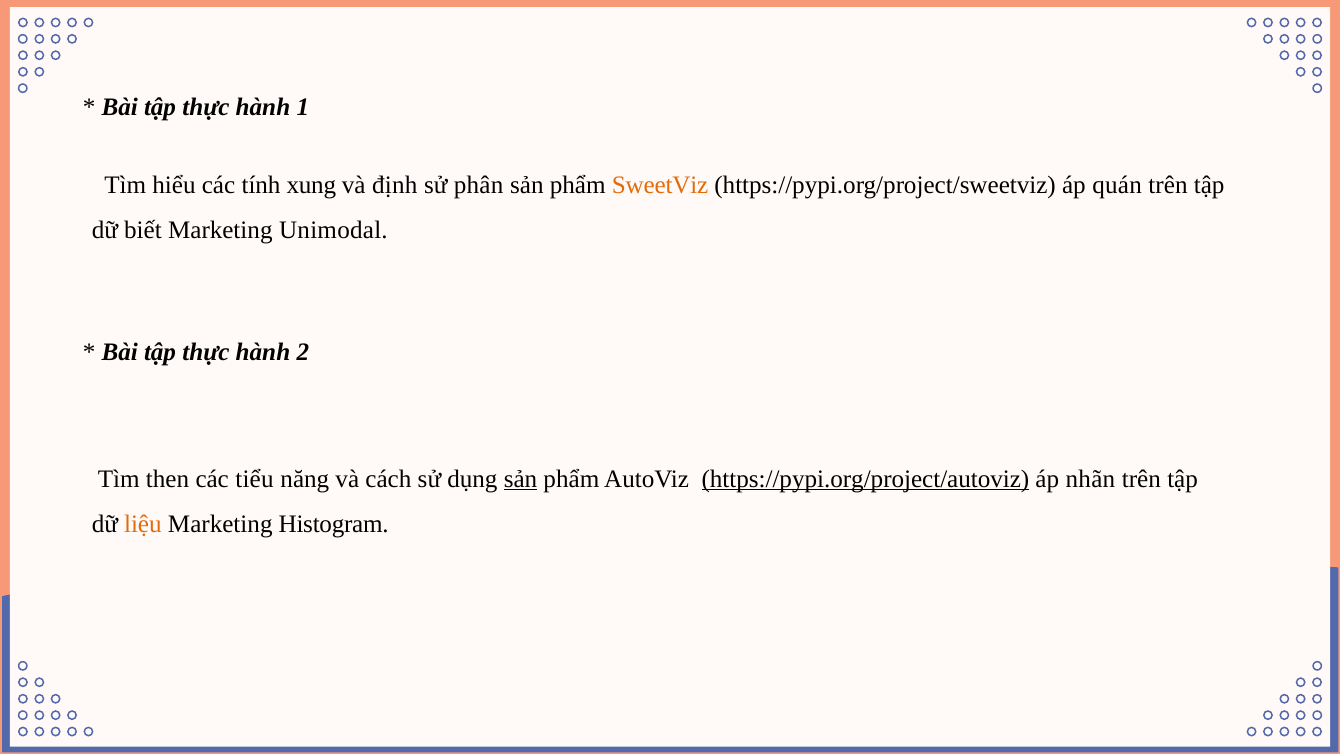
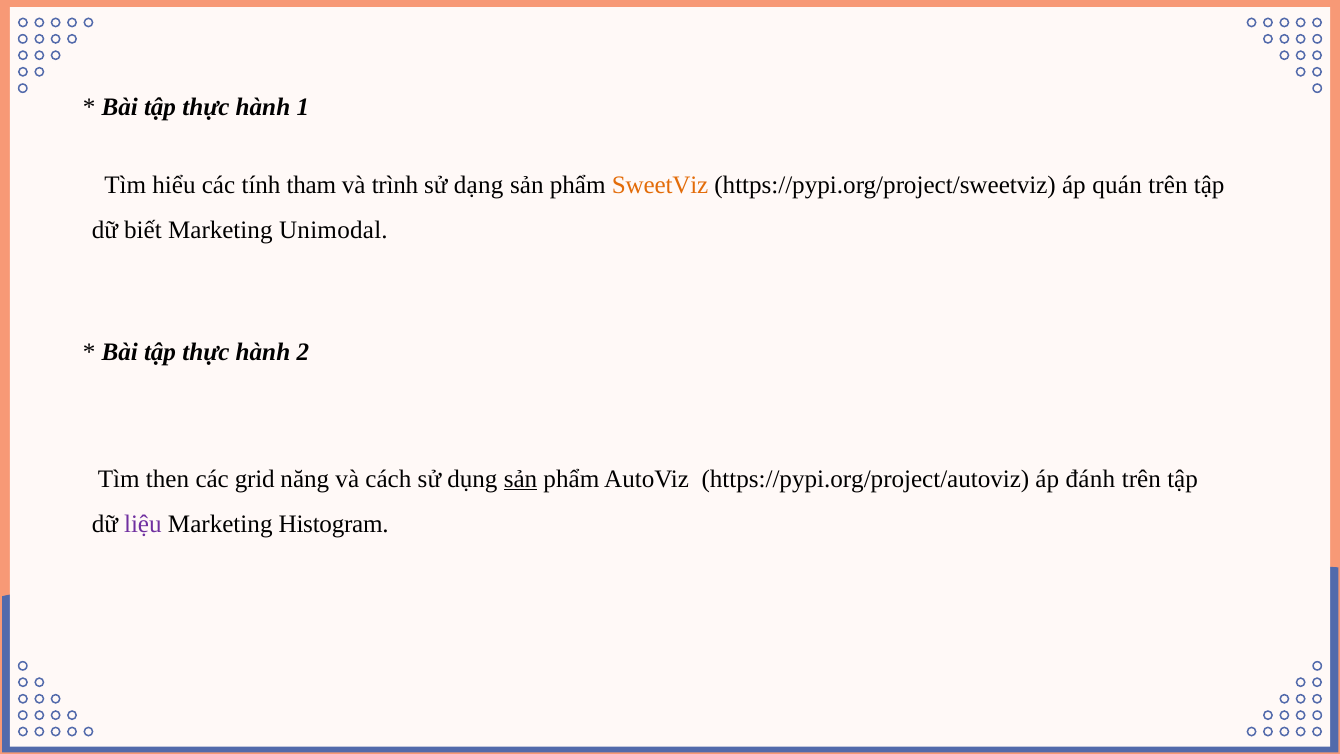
xung: xung -> tham (311, 185)
định: định -> trình (395, 185)
phân: phân -> dạng (479, 185)
tiểu: tiểu -> grid (255, 479)
https://pypi.org/project/autoviz underline: present -> none (865, 479)
nhãn: nhãn -> đánh (1090, 479)
liệu colour: orange -> purple (143, 524)
